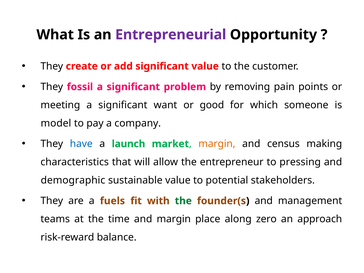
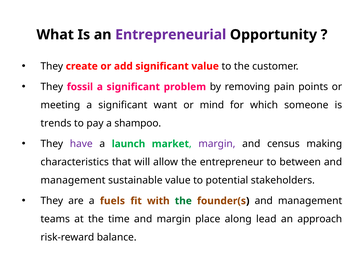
good: good -> mind (212, 105)
model: model -> trends (56, 123)
company: company -> shampoo (138, 123)
have colour: blue -> purple (81, 144)
margin colour: orange -> purple (217, 144)
pressing: pressing -> between (300, 162)
demographic: demographic -> management (73, 180)
zero: zero -> lead (266, 219)
